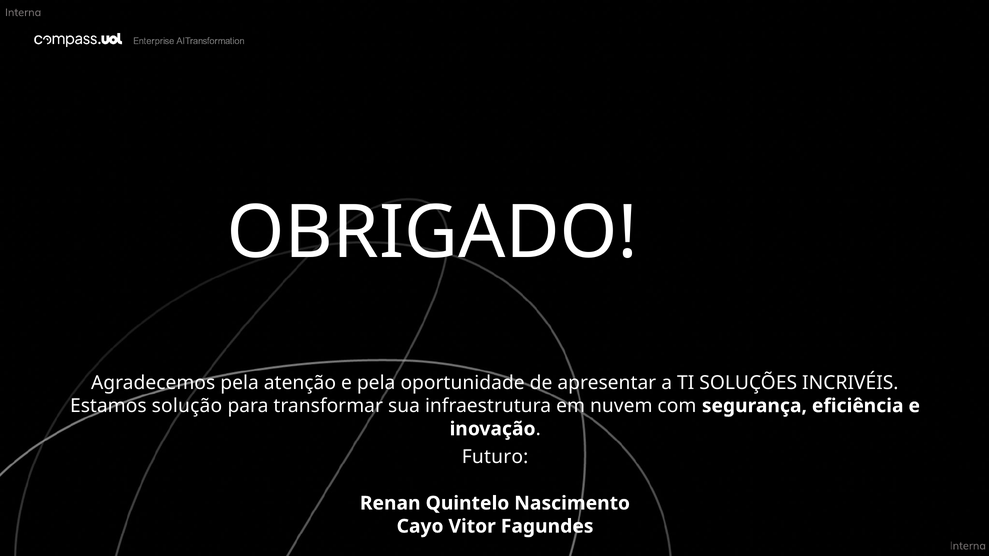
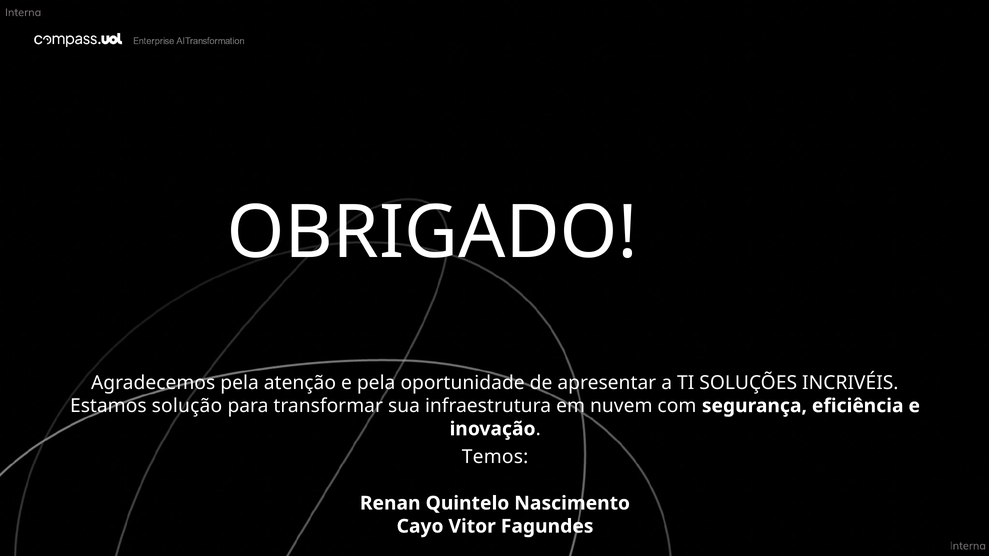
Futuro: Futuro -> Temos (495, 457)
